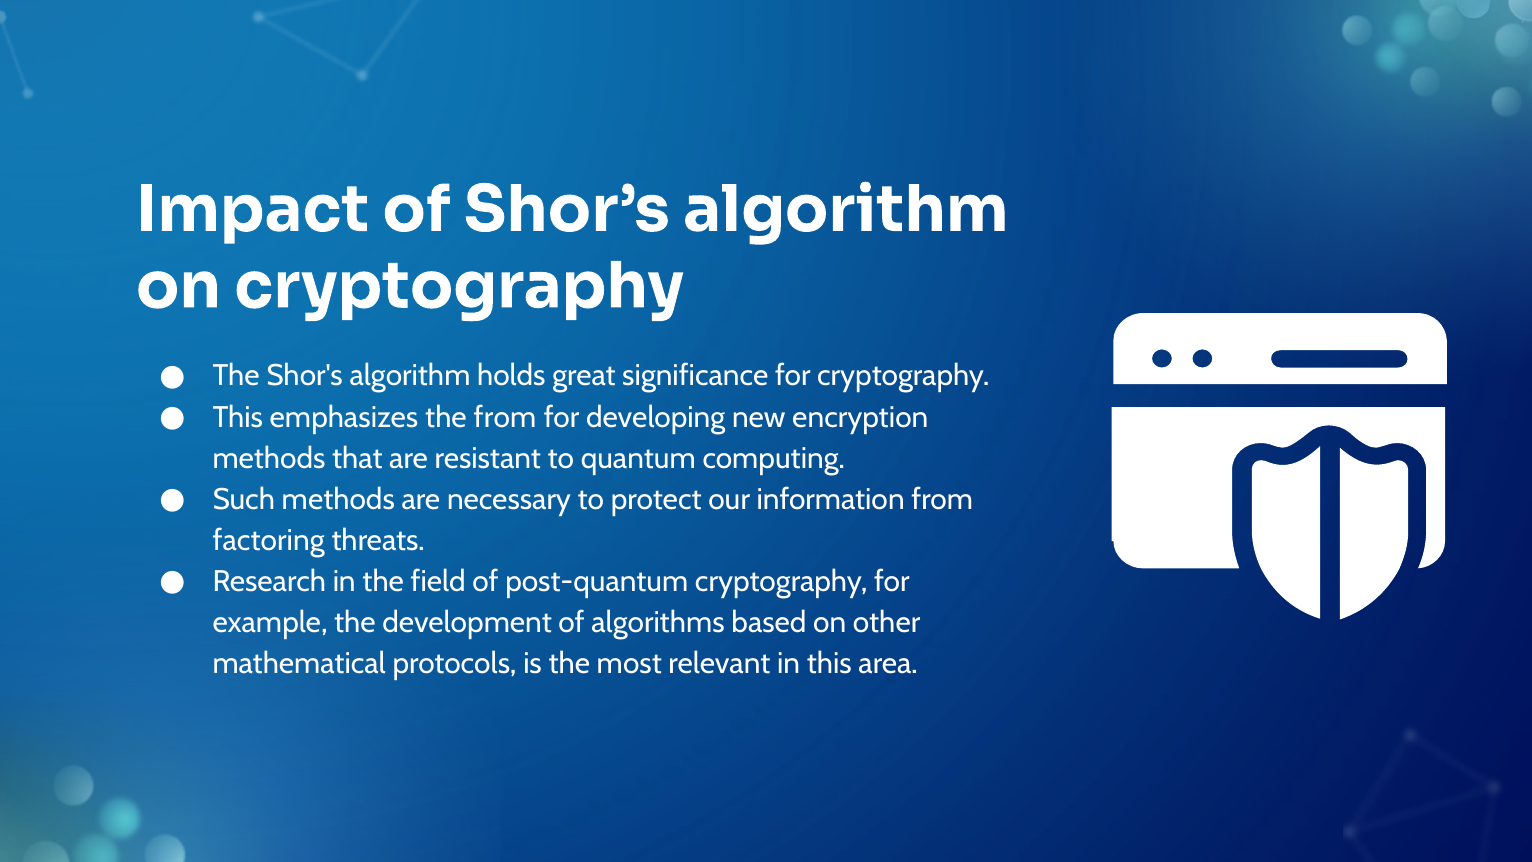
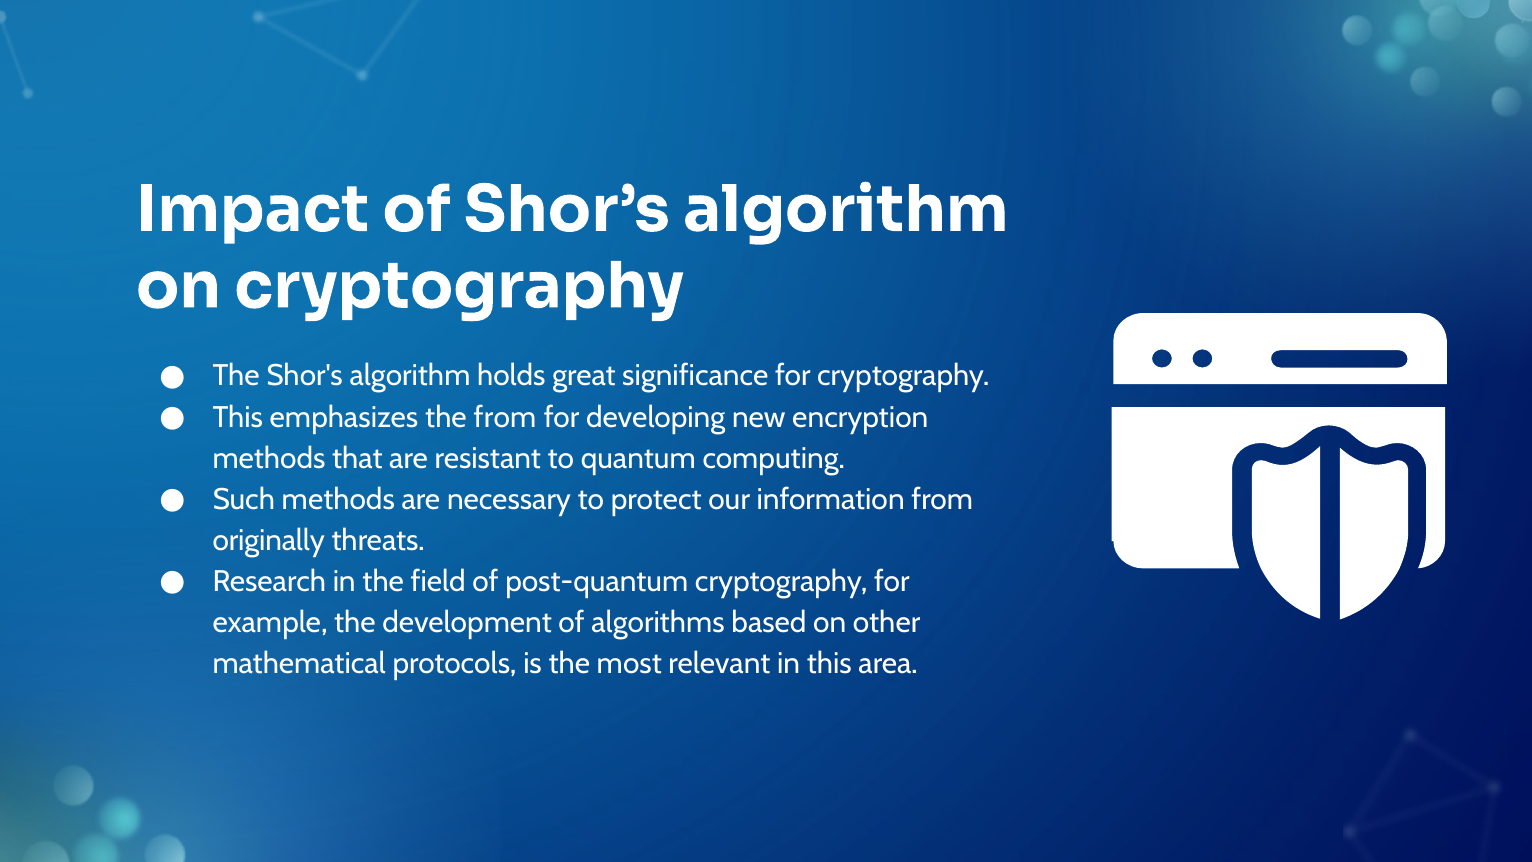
factoring: factoring -> originally (269, 540)
